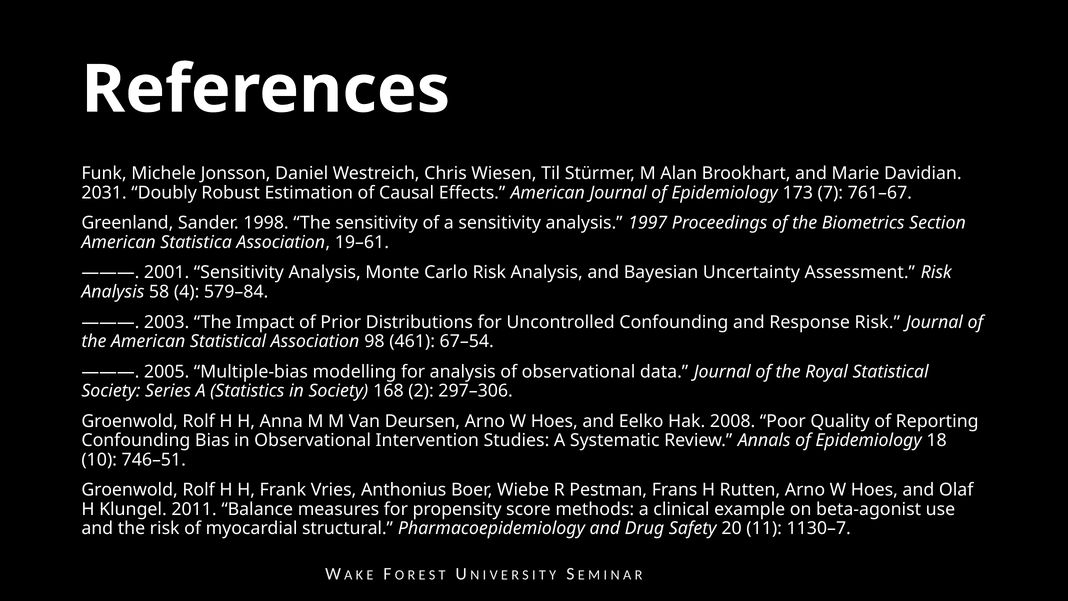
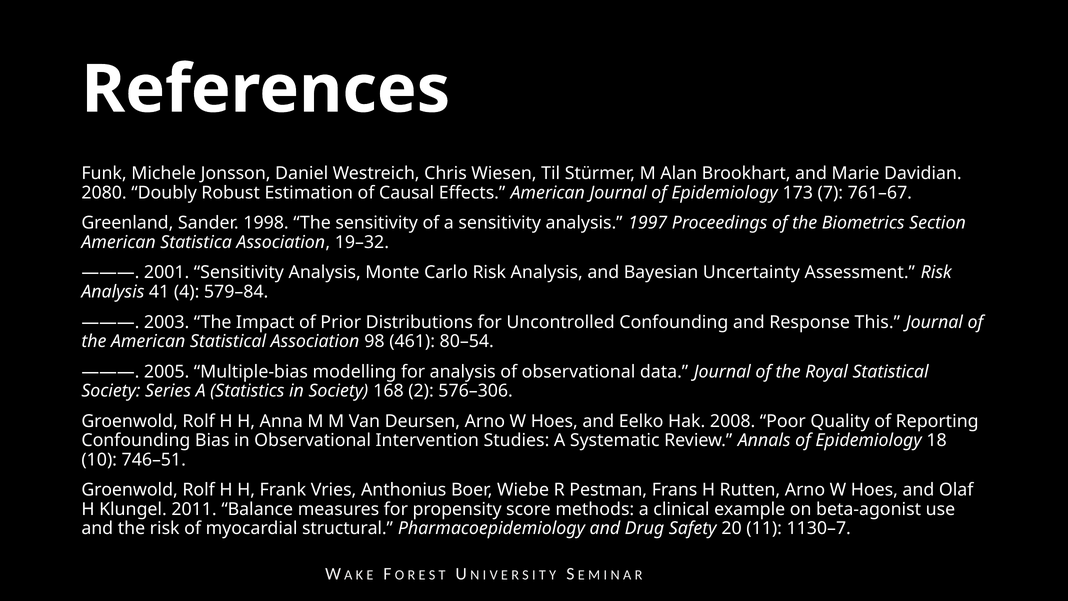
2031: 2031 -> 2080 (104, 193)
19–61: 19–61 -> 19–32 (362, 242)
58: 58 -> 41 (159, 292)
Response Risk: Risk -> This (877, 322)
67–54: 67–54 -> 80–54 (467, 341)
297–306: 297–306 -> 576–306 (476, 391)
